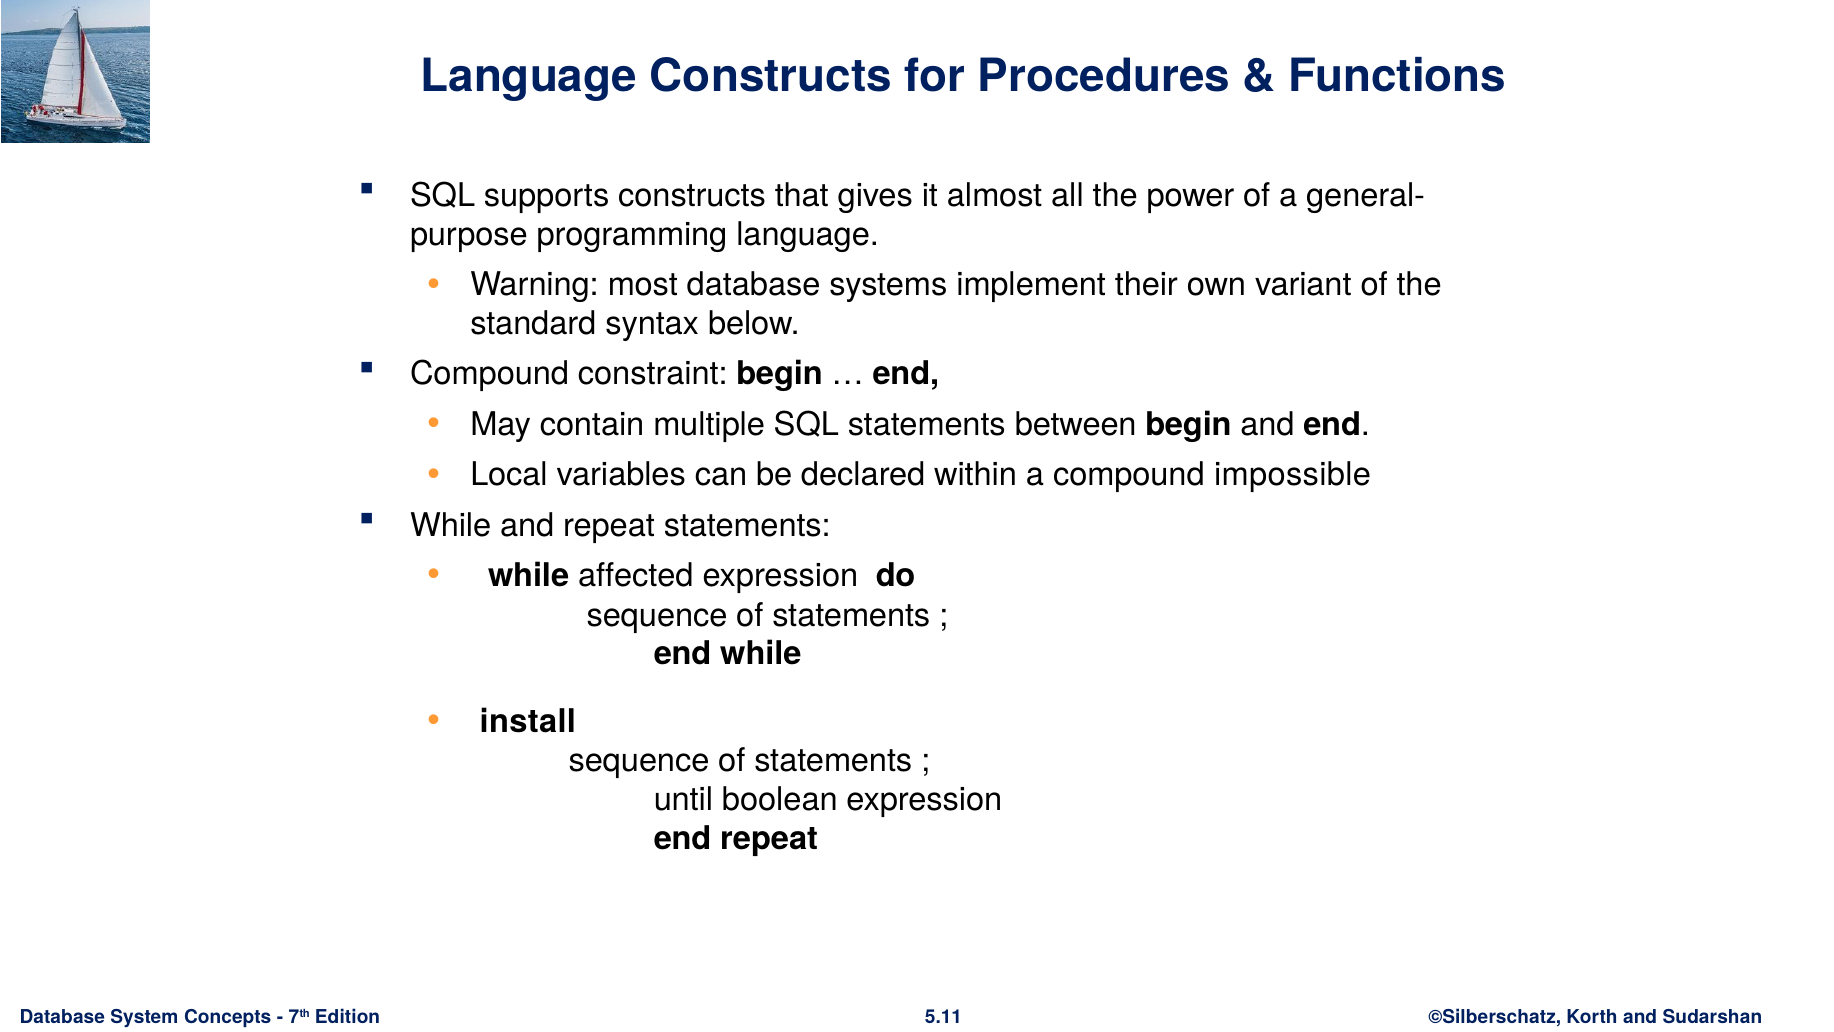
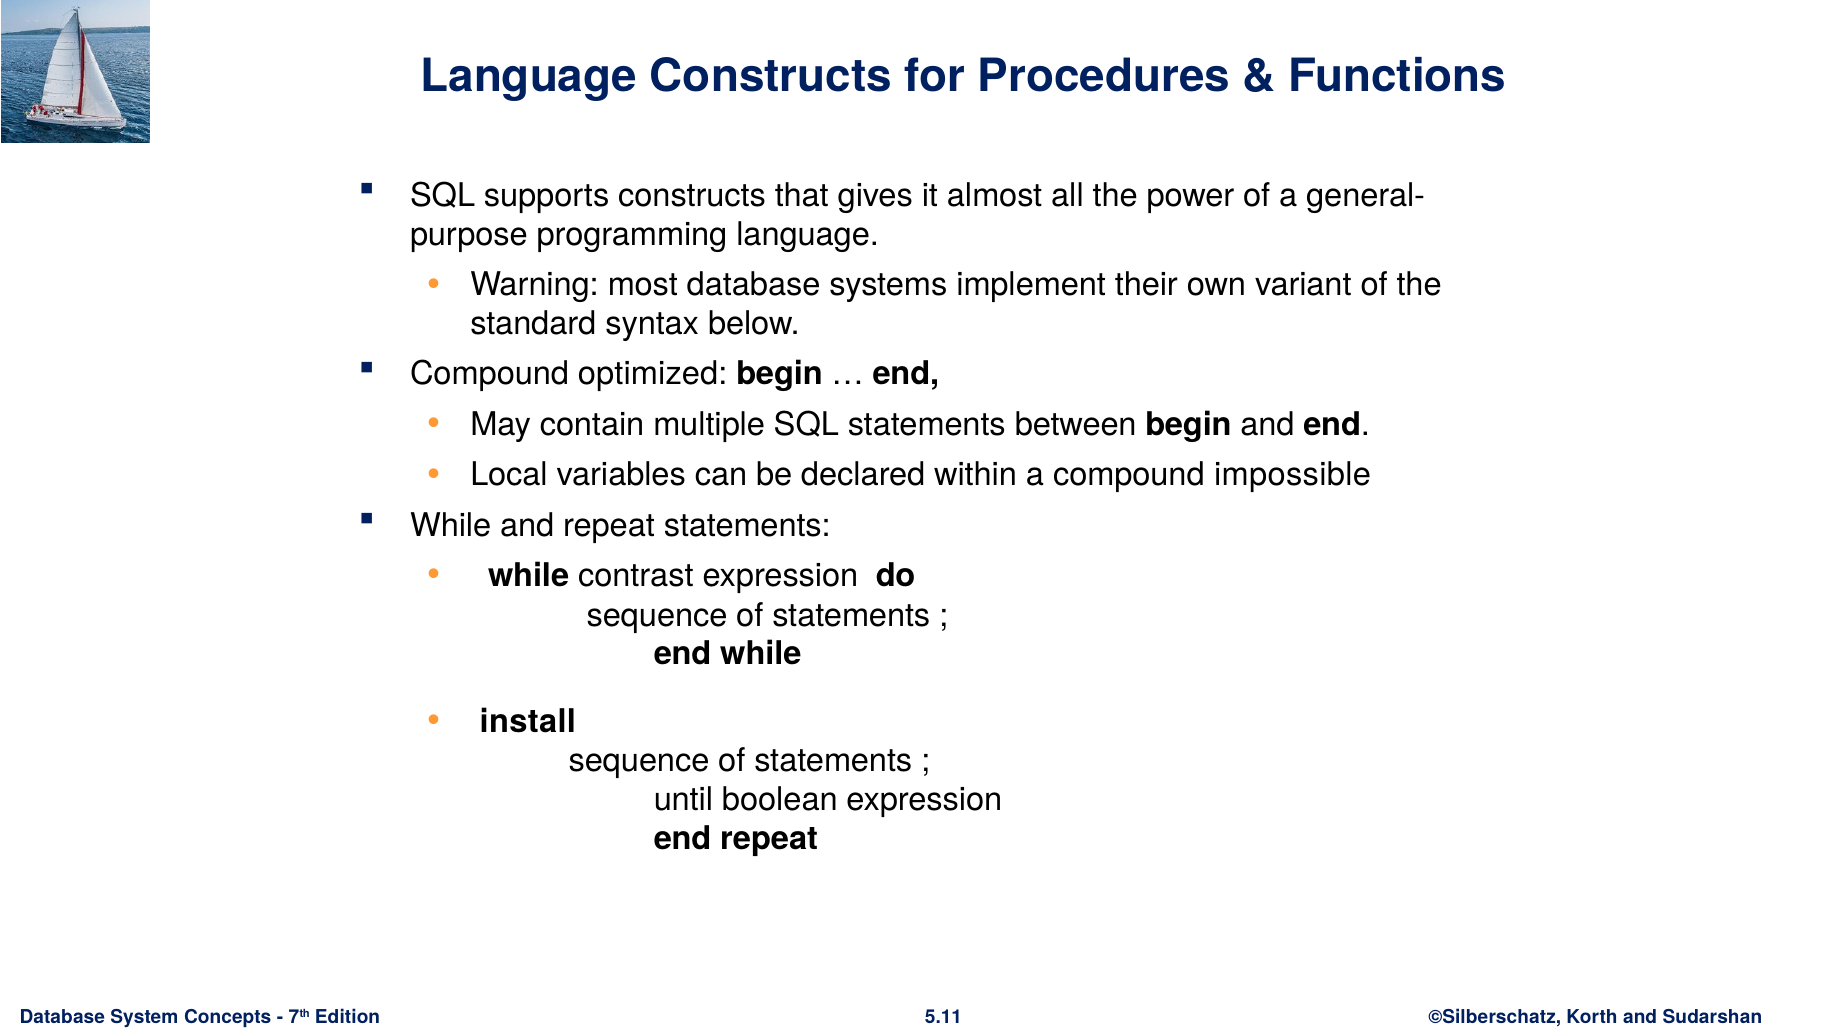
constraint: constraint -> optimized (653, 374)
affected: affected -> contrast (636, 575)
